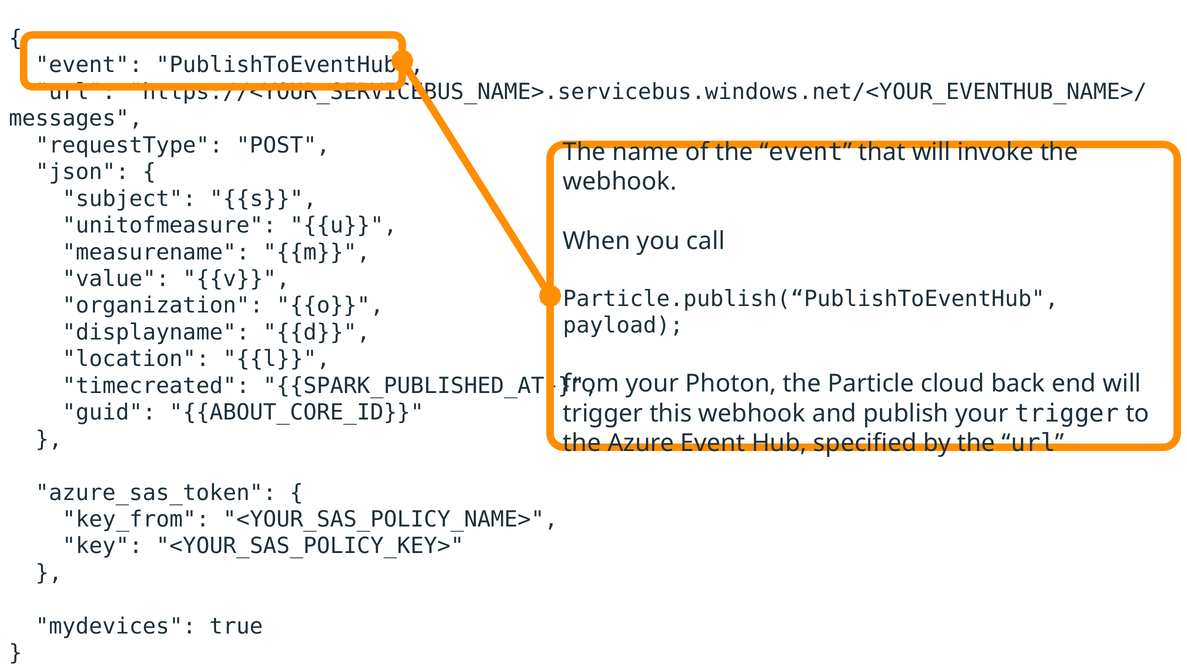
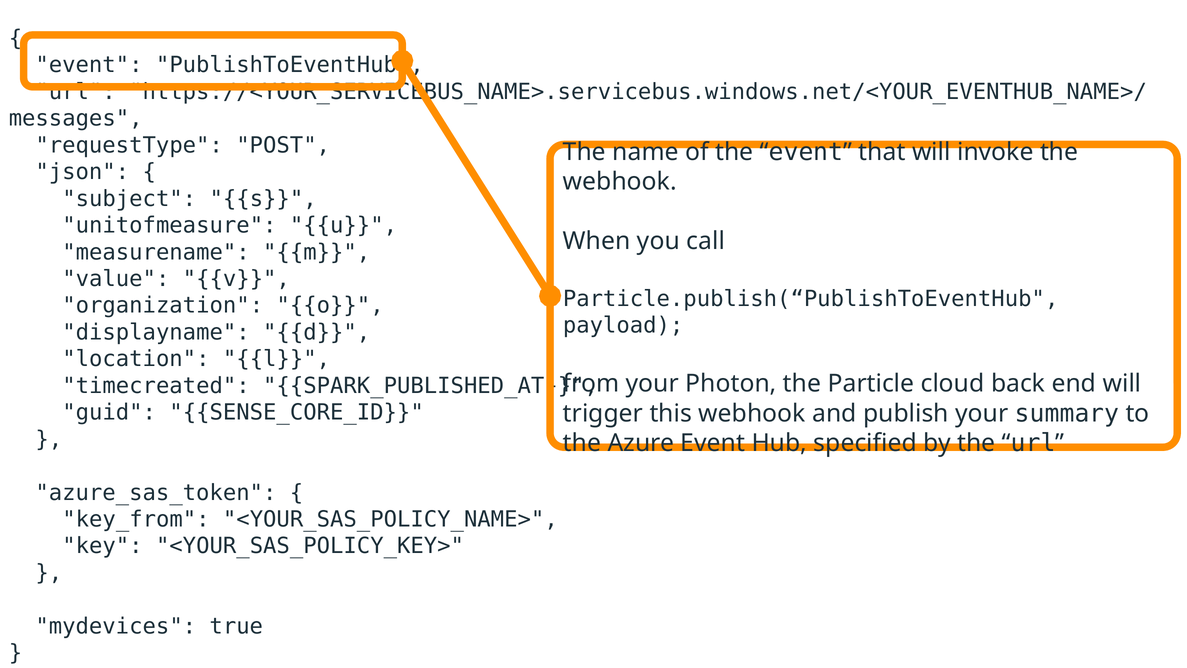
ABOUT_CORE_ID: ABOUT_CORE_ID -> SENSE_CORE_ID (297, 412)
your trigger: trigger -> summary (1067, 413)
